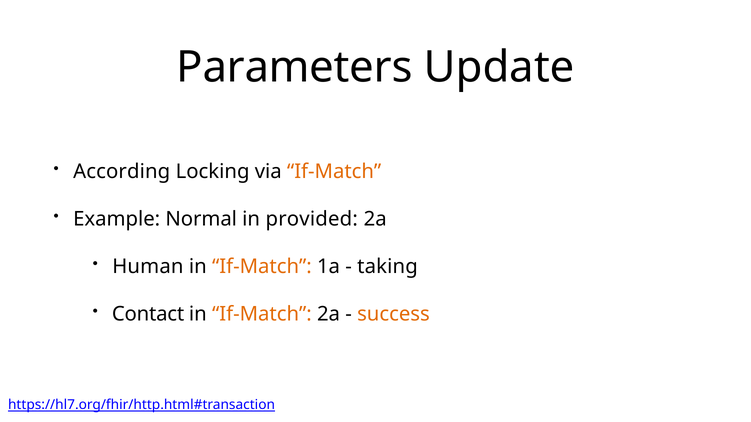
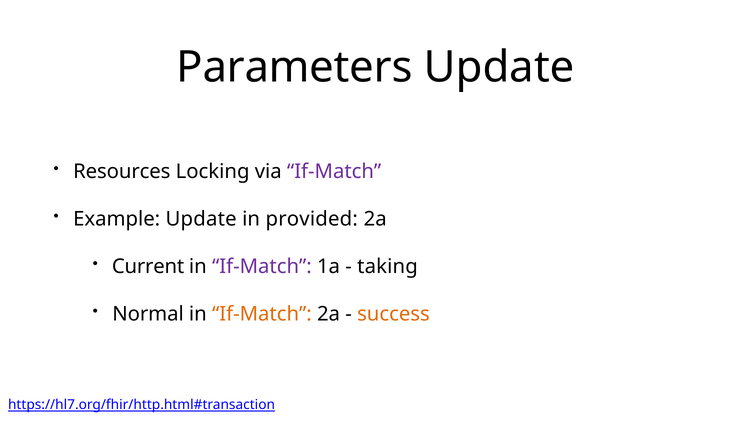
According: According -> Resources (122, 172)
If-Match colour: orange -> purple (334, 172)
Example Normal: Normal -> Update (201, 219)
Human: Human -> Current (148, 267)
If-Match colour: orange -> purple (262, 267)
Contact: Contact -> Normal (148, 314)
